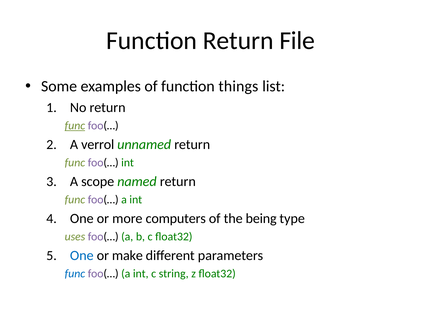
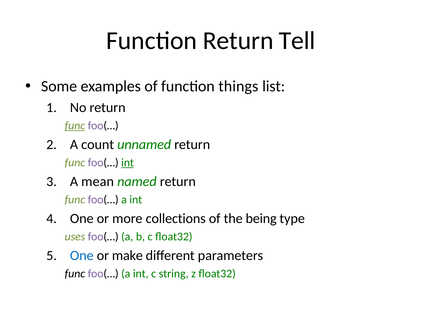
File: File -> Tell (297, 41)
verrol: verrol -> count (98, 144)
int underline: none -> present (128, 162)
scope: scope -> mean (98, 181)
computers: computers -> collections (176, 218)
func colour: blue -> black (75, 273)
